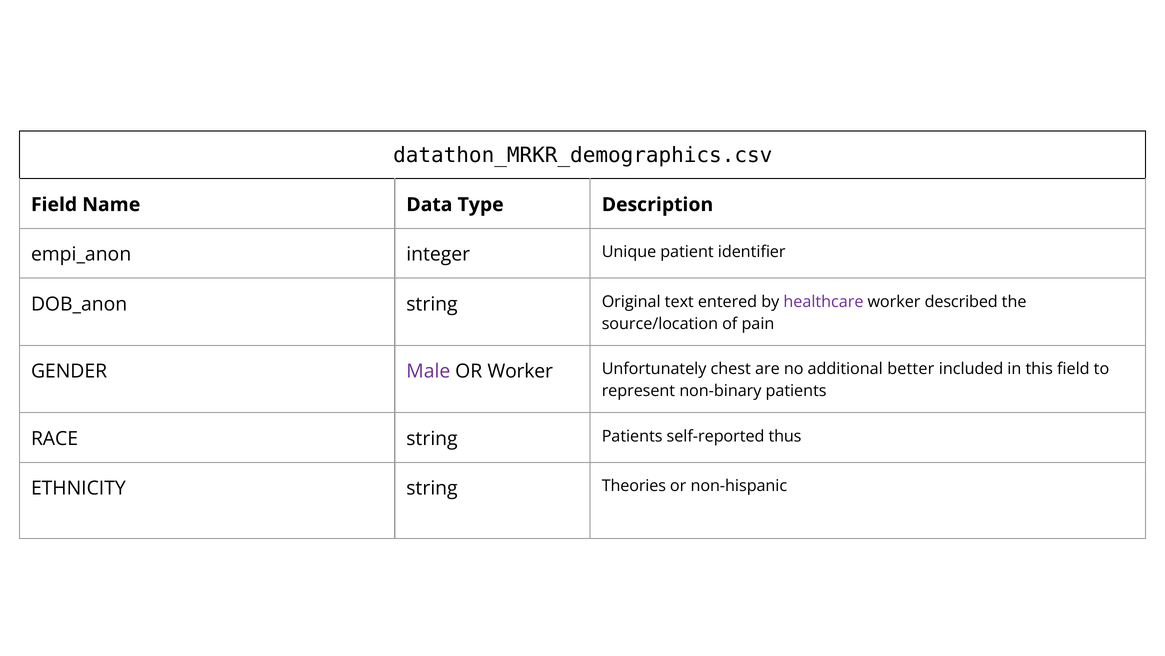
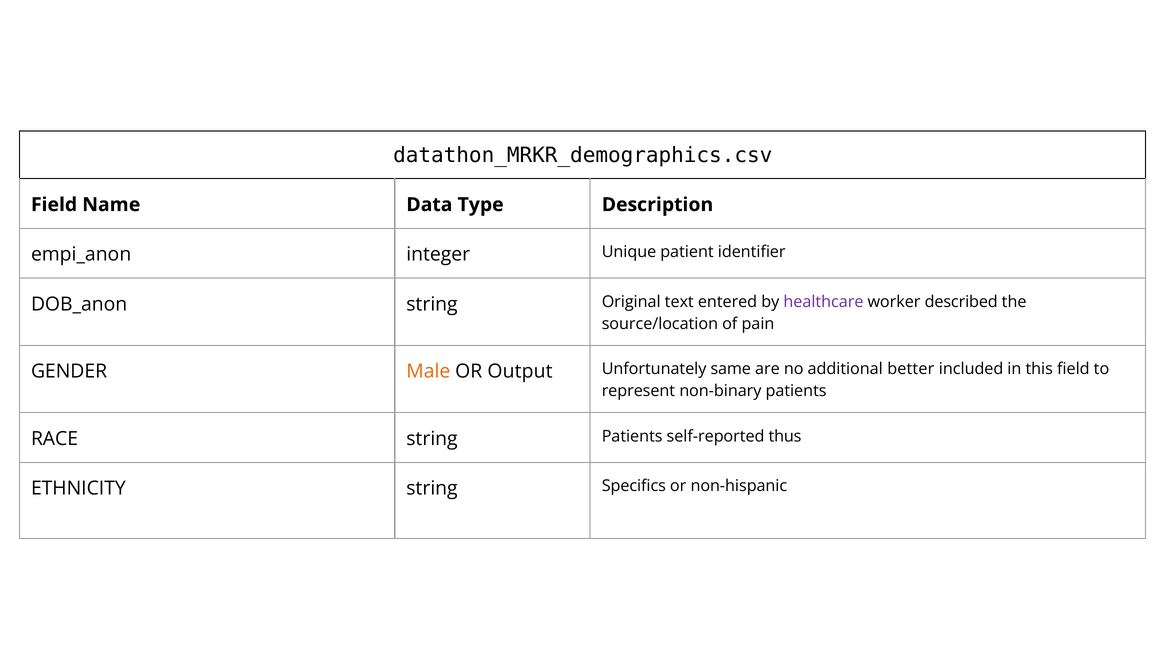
Male colour: purple -> orange (428, 371)
OR Worker: Worker -> Output (520, 371)
chest: chest -> same (731, 369)
Theories: Theories -> Specifics (634, 485)
